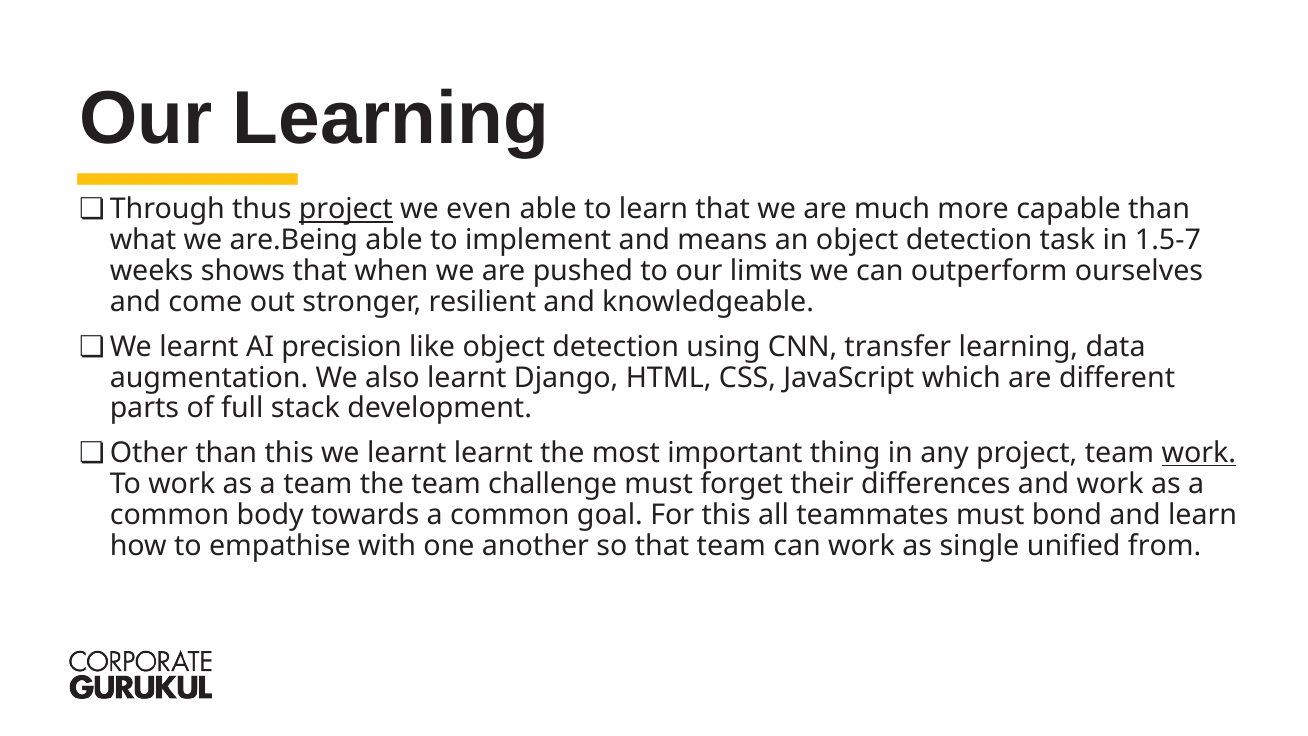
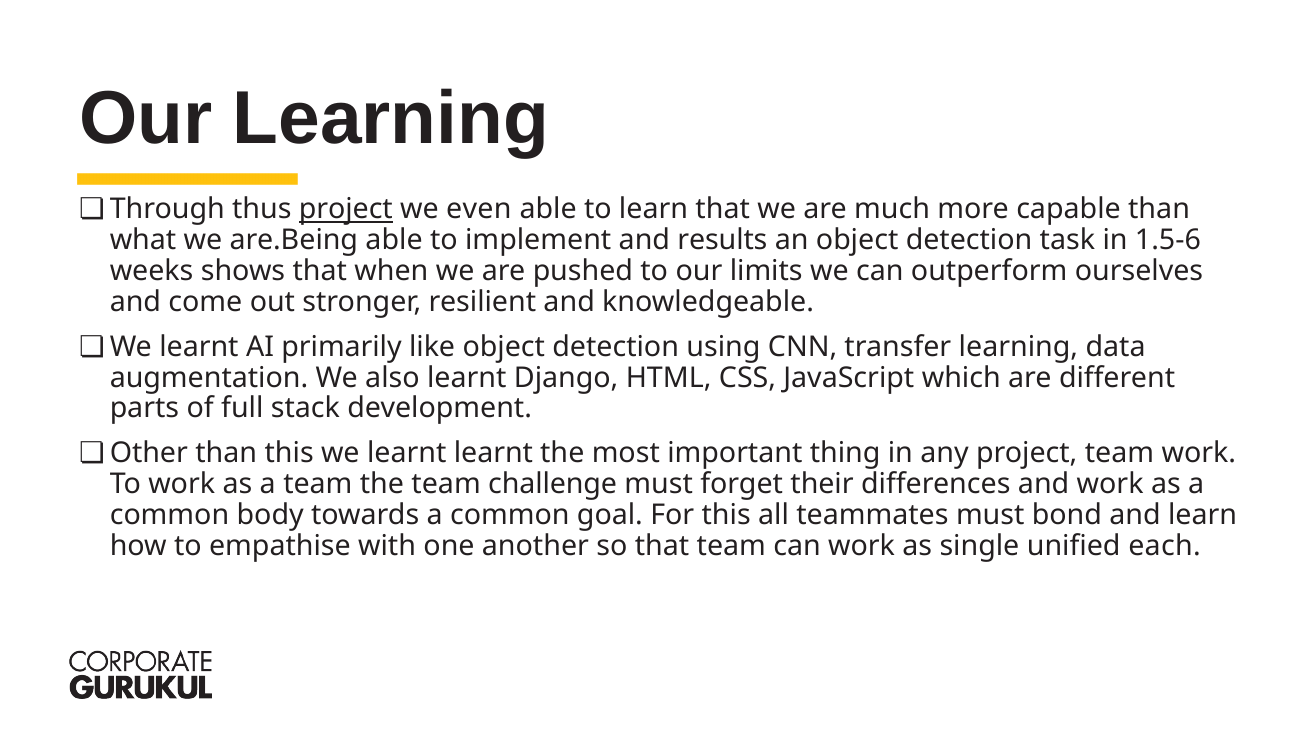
means: means -> results (722, 240)
1.5-7: 1.5-7 -> 1.5-6 (1168, 240)
precision: precision -> primarily (342, 347)
work underline: present -> none (1199, 453)
from: from -> each (1165, 546)
